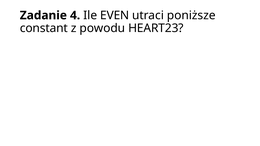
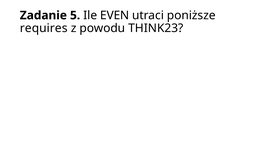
4: 4 -> 5 (75, 15)
constant: constant -> requires (44, 28)
HEART23: HEART23 -> THINK23 (156, 28)
